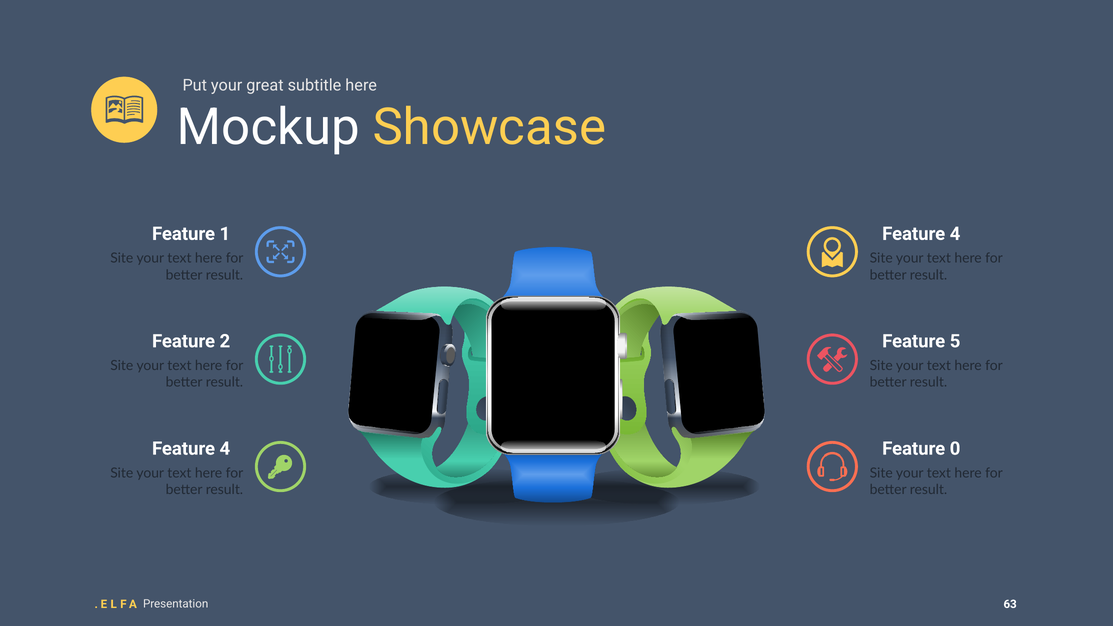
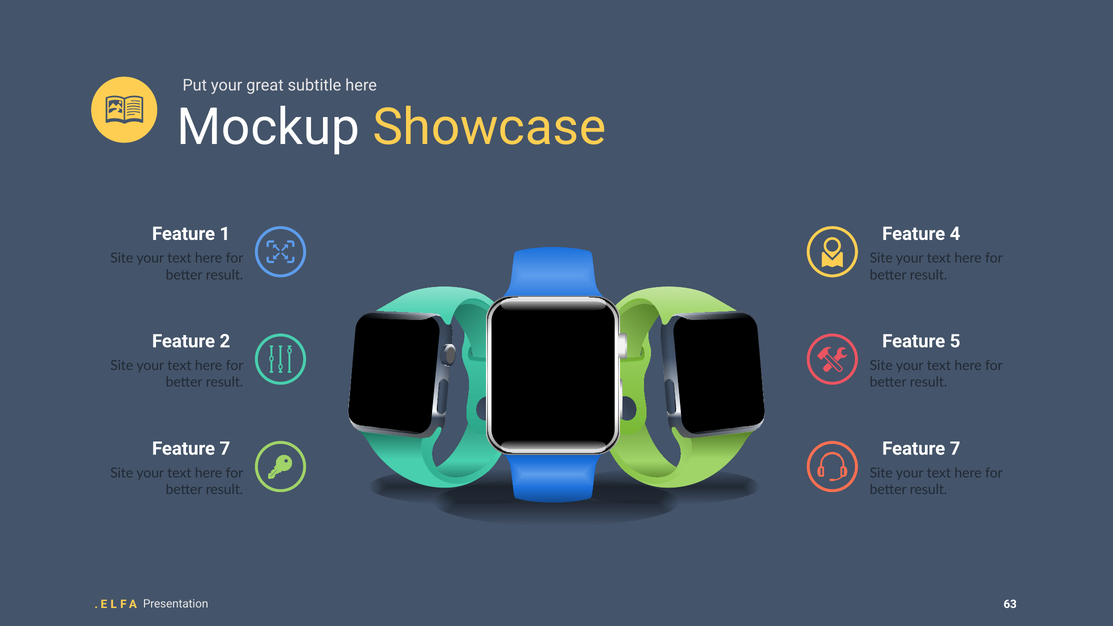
4: 4 -> 7 (225, 449)
0: 0 -> 7 (955, 449)
